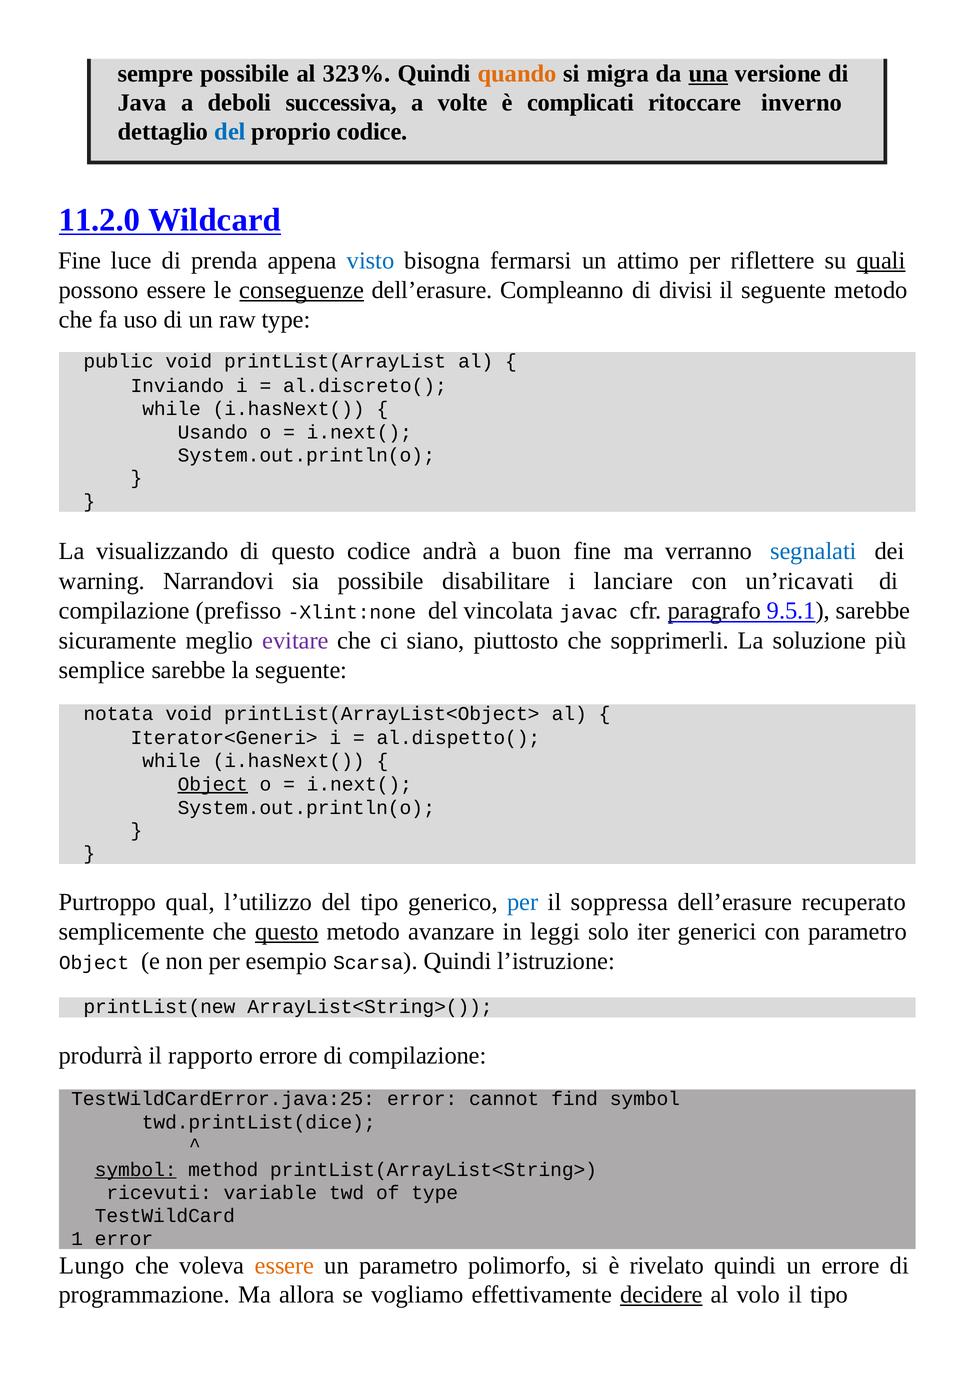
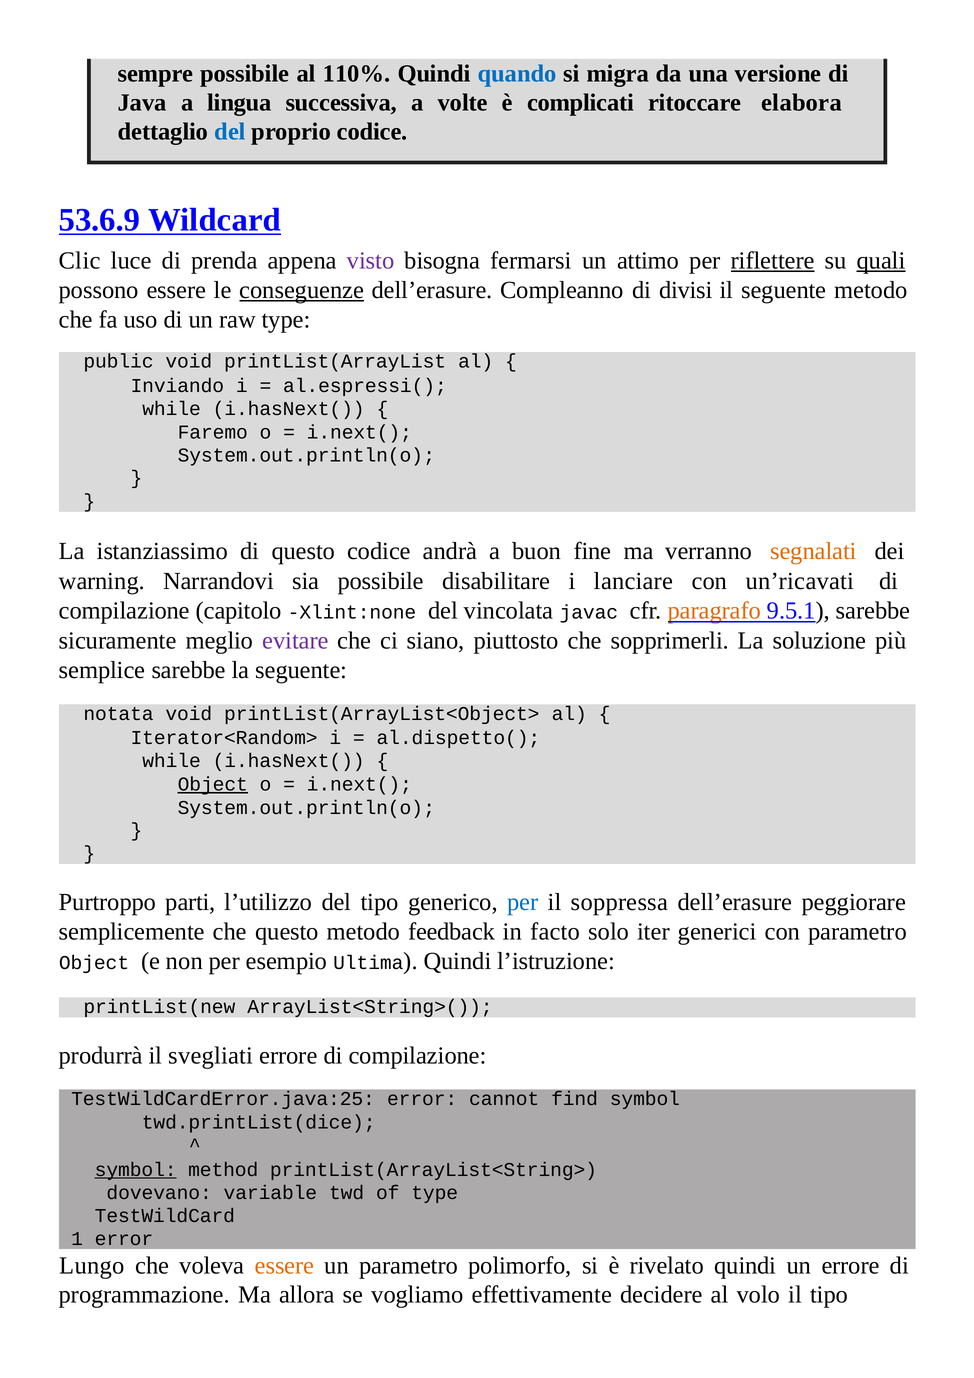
323%: 323% -> 110% (356, 74)
quando colour: orange -> blue (517, 74)
una underline: present -> none (708, 74)
deboli: deboli -> lingua (240, 103)
inverno: inverno -> elabora (802, 103)
11.2.0: 11.2.0 -> 53.6.9 (99, 220)
Fine: Fine -> Clic (80, 261)
visto colour: blue -> purple (371, 261)
riflettere underline: none -> present (773, 261)
al.discreto(: al.discreto( -> al.espressi( (365, 386)
Usando: Usando -> Faremo (213, 432)
visualizzando: visualizzando -> istanziassimo (162, 551)
segnalati colour: blue -> orange (813, 551)
prefisso: prefisso -> capitolo (239, 611)
paragrafo colour: black -> orange (714, 611)
Iterator<Generi>: Iterator<Generi> -> Iterator<Random> (224, 738)
qual: qual -> parti (190, 902)
recuperato: recuperato -> peggiorare (854, 902)
questo underline: present -> none (287, 932)
avanzare: avanzare -> feedback (452, 932)
leggi: leggi -> facto (555, 932)
Scarsa: Scarsa -> Ultima (368, 963)
rapporto: rapporto -> svegliati (211, 1056)
ricevuti: ricevuti -> dovevano (159, 1193)
decidere underline: present -> none (661, 1295)
